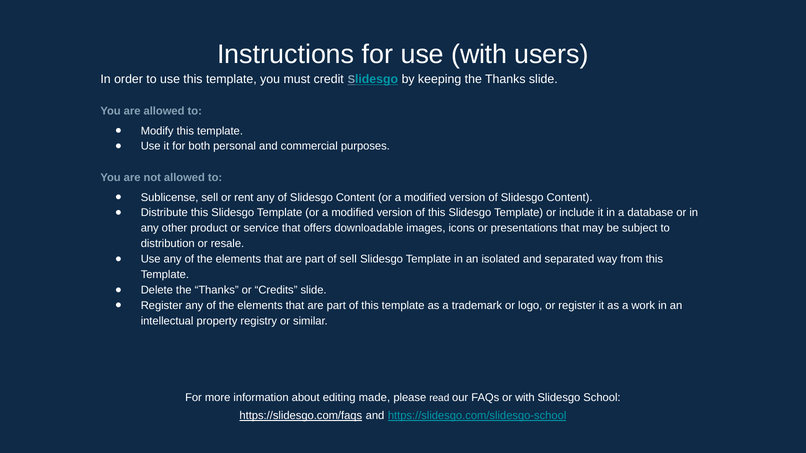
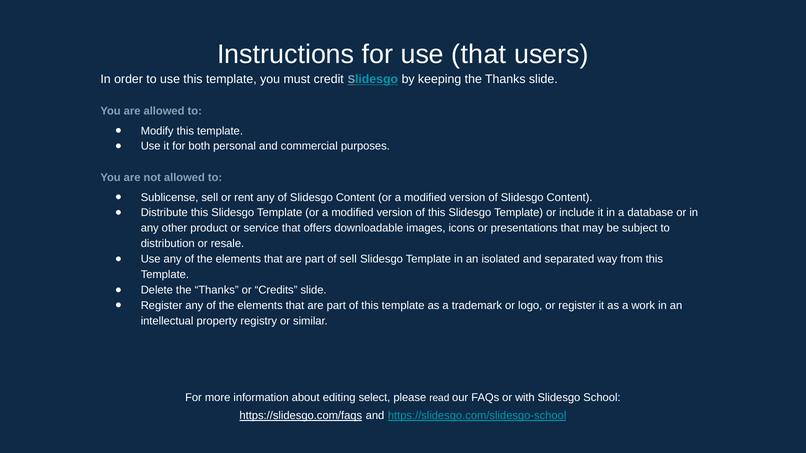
use with: with -> that (479, 55)
made: made -> select (374, 398)
